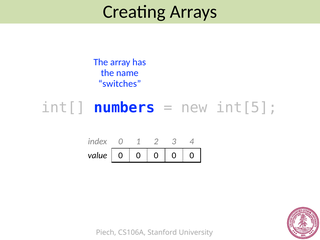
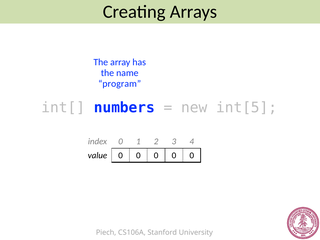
switches: switches -> program (120, 84)
